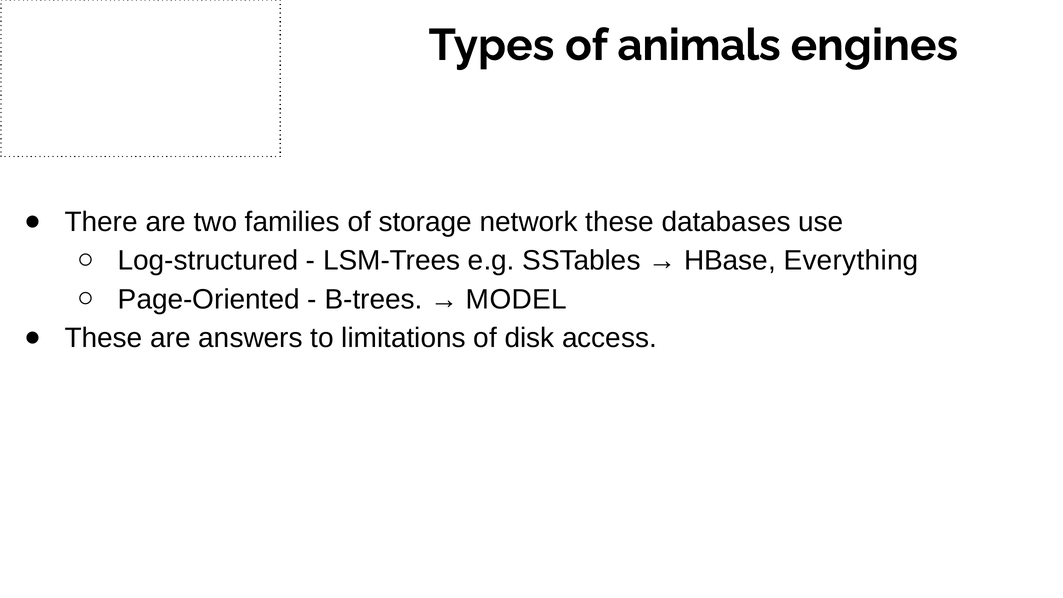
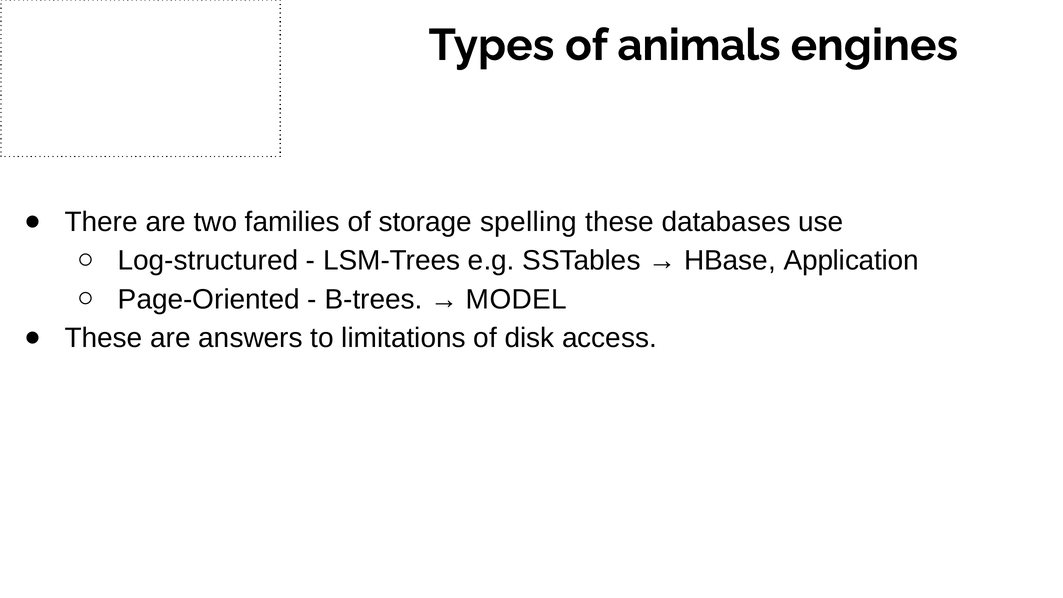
network: network -> spelling (529, 222)
Everything: Everything -> Application (851, 261)
